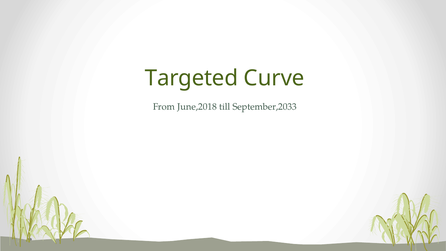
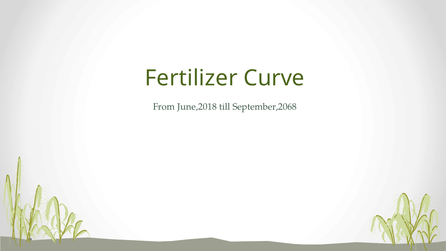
Targeted: Targeted -> Fertilizer (191, 78)
September,2033: September,2033 -> September,2068 (265, 107)
